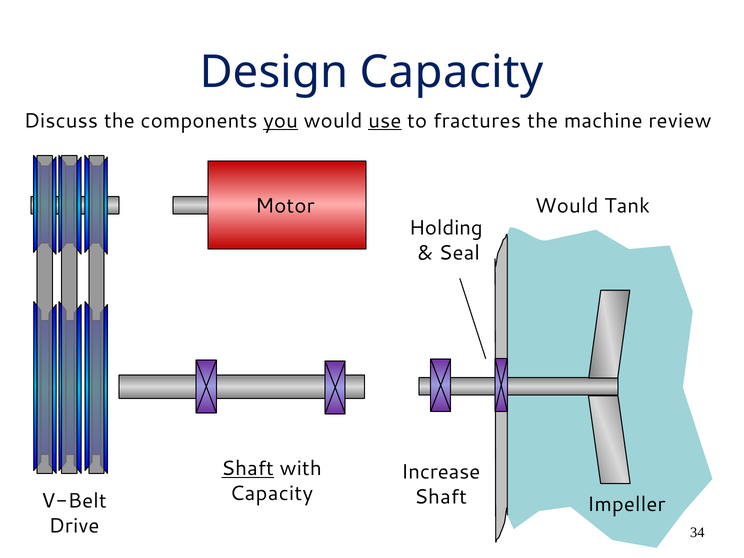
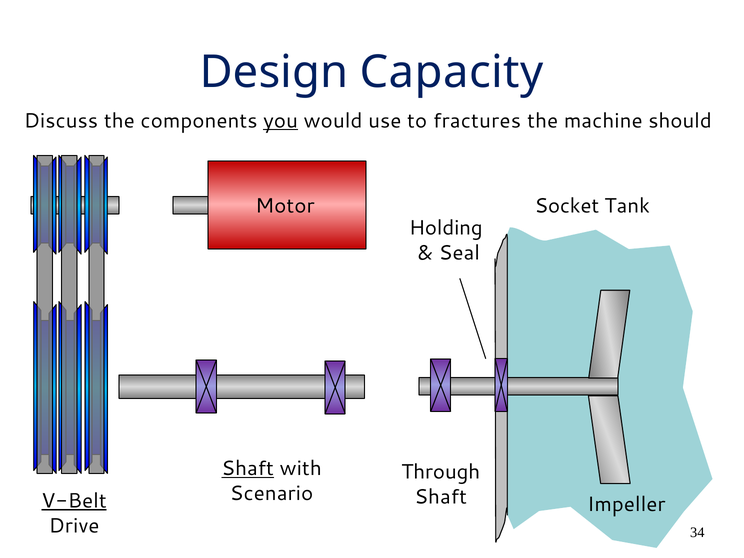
use underline: present -> none (385, 121)
review: review -> should (680, 121)
Would: Would -> Socket (567, 206)
Increase: Increase -> Through (441, 472)
Capacity: Capacity -> Scenario (272, 493)
V-Belt underline: none -> present (74, 501)
